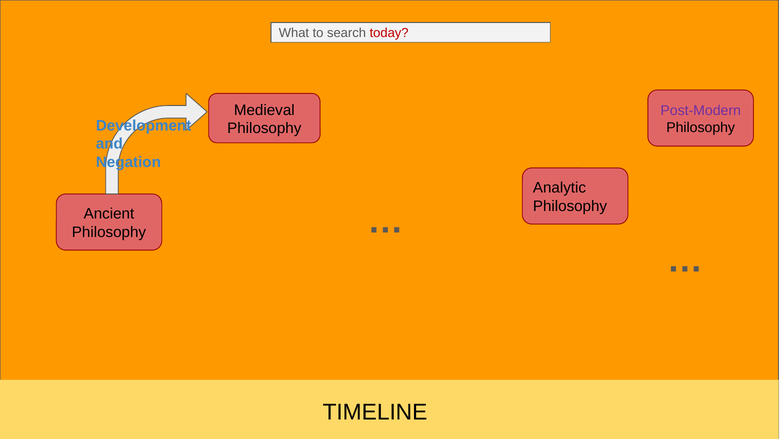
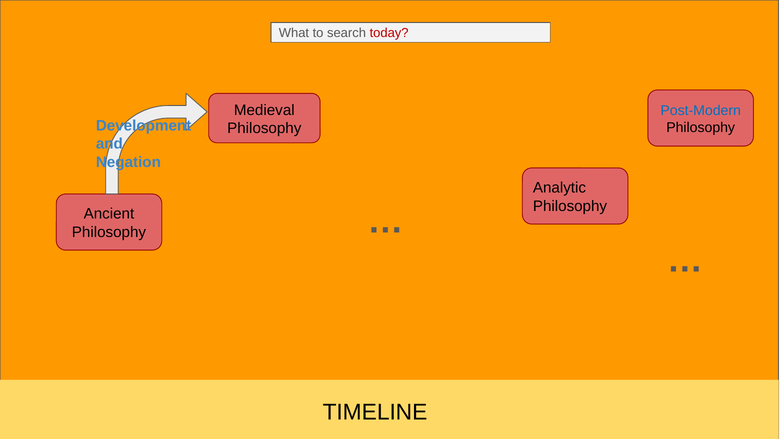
Post-Modern colour: purple -> blue (701, 110)
